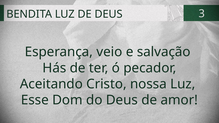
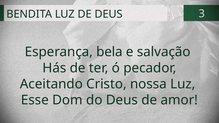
veio: veio -> bela (109, 52)
